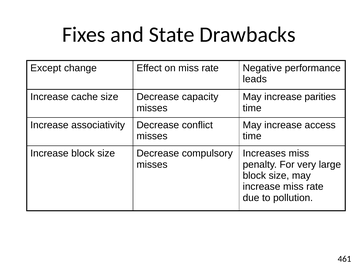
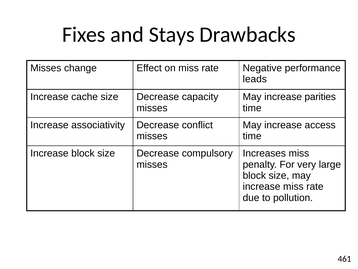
State: State -> Stays (172, 35)
Except: Except -> Misses (46, 68)
